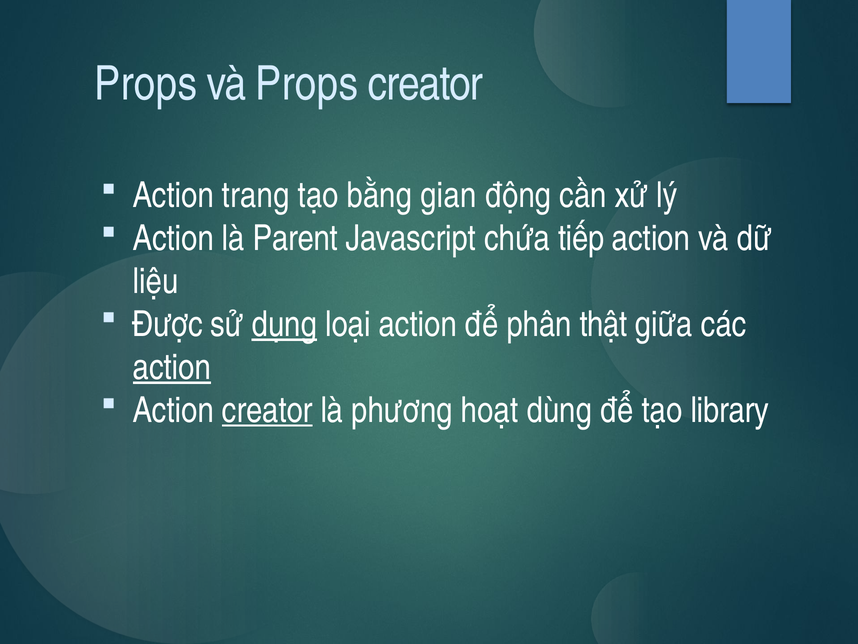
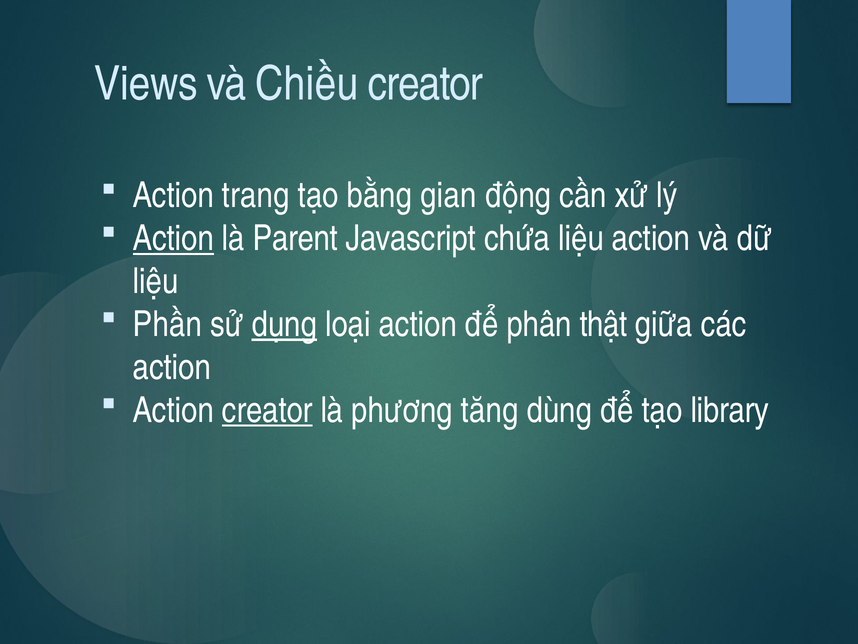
Props: Props -> Views (146, 84)
và Props: Props -> Chiều (307, 84)
Action underline: none -> present (173, 238)
chứa tiếp: tiếp -> liệu (581, 238)
Được: Được -> Phần (167, 324)
action underline: present -> none (172, 367)
hoạt: hoạt -> tăng (490, 410)
